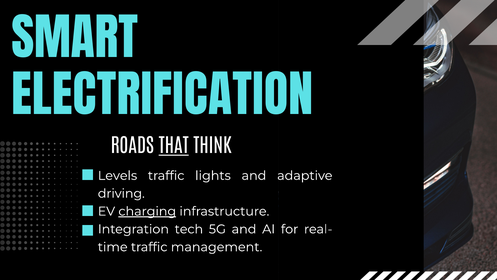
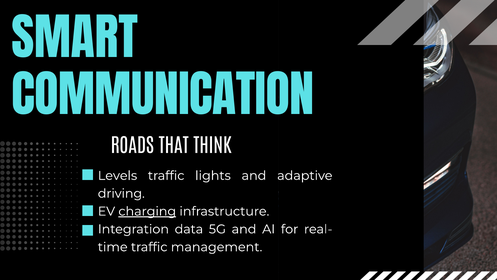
ELECTRIFICATION: ELECTRIFICATION -> COMMUNICATION (163, 98)
THAT underline: present -> none (174, 147)
tech: tech -> data (189, 229)
